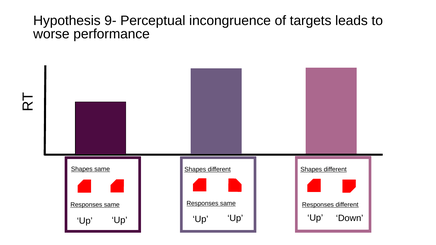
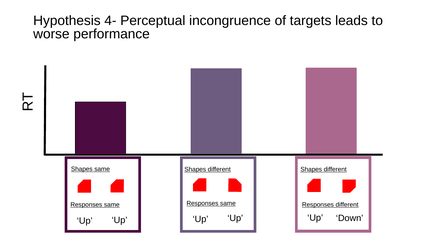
9-: 9- -> 4- (110, 21)
